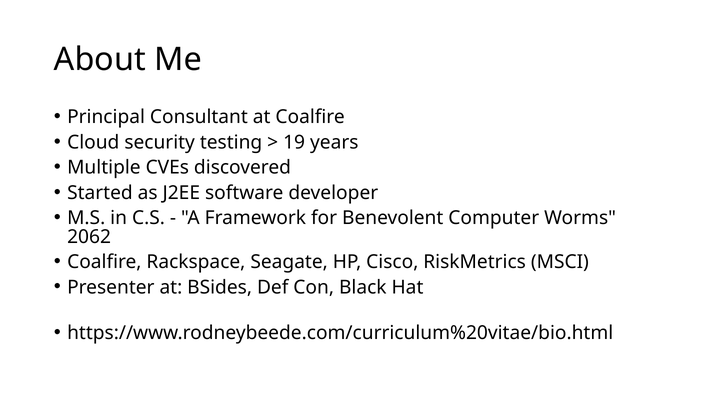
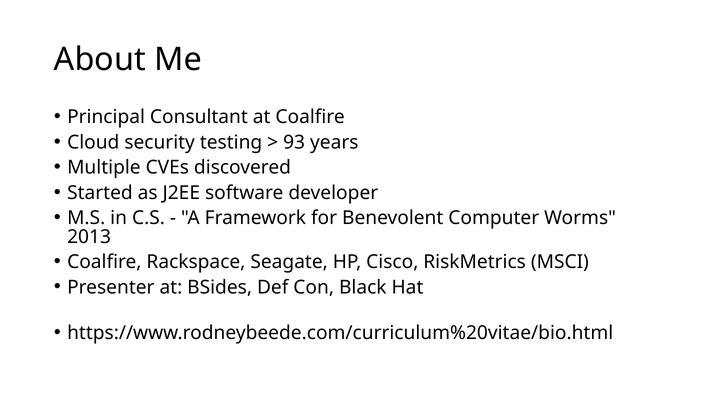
19: 19 -> 93 (294, 142)
2062: 2062 -> 2013 (89, 237)
